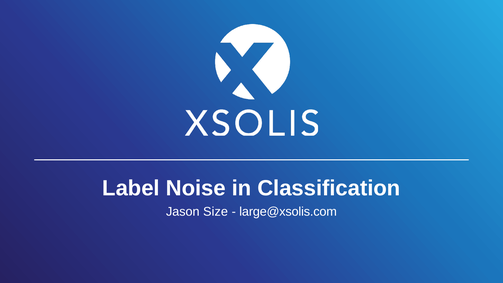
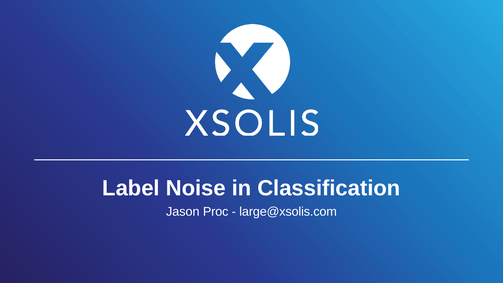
Size: Size -> Proc (216, 211)
